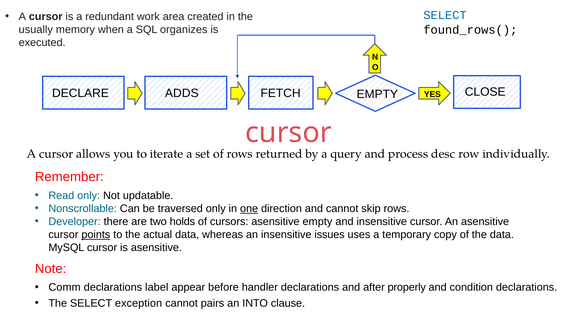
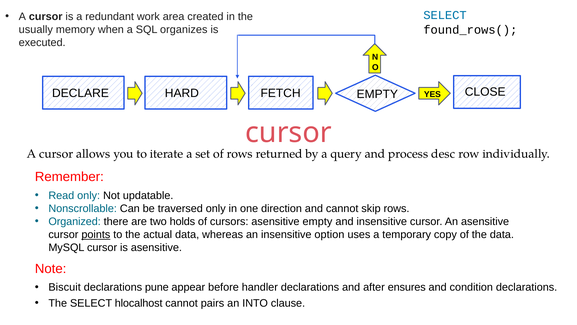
ADDS: ADDS -> HARD (182, 93)
one underline: present -> none (249, 208)
Developer: Developer -> Organized (75, 221)
issues: issues -> option (329, 234)
Comm: Comm -> Biscuit (65, 287)
label: label -> pune (157, 287)
properly: properly -> ensures (407, 287)
exception: exception -> hlocalhost (139, 303)
